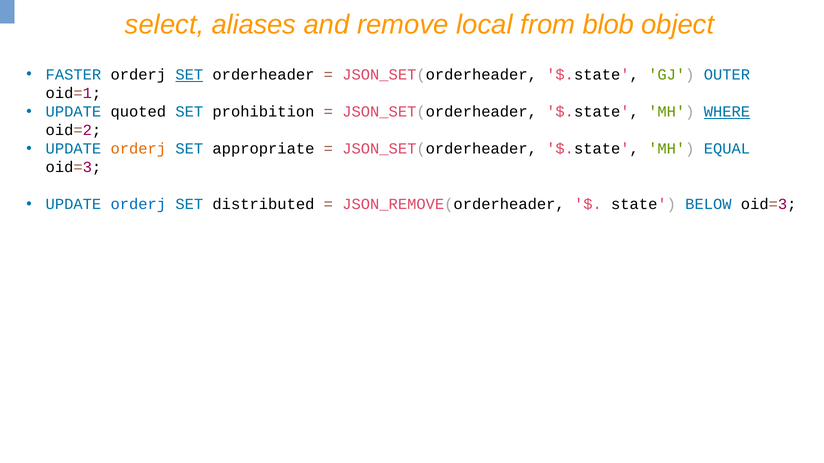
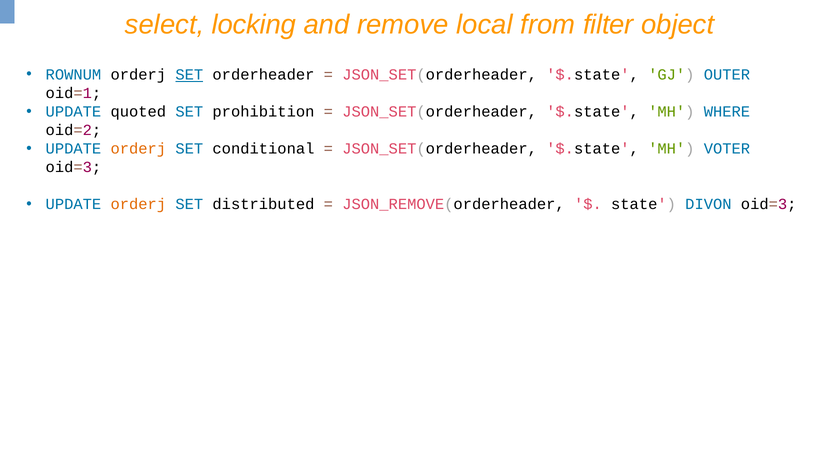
aliases: aliases -> locking (254, 25)
blob: blob -> filter (608, 25)
FASTER: FASTER -> ROWNUM (73, 75)
WHERE underline: present -> none (727, 112)
appropriate: appropriate -> conditional (263, 149)
EQUAL: EQUAL -> VOTER (727, 149)
orderj colour: blue -> orange (138, 205)
BELOW: BELOW -> DIVON (708, 205)
